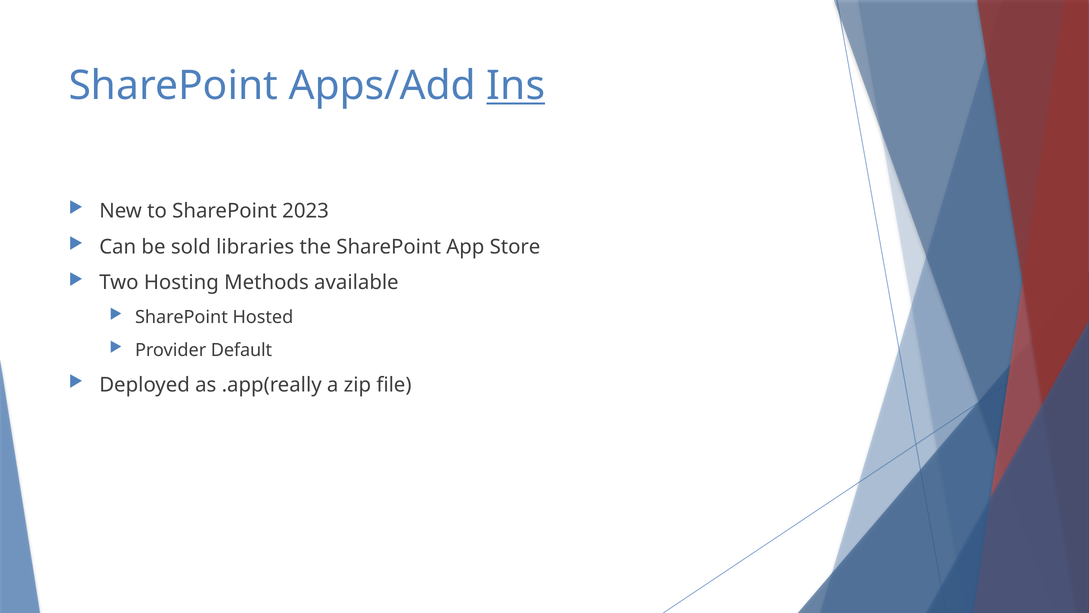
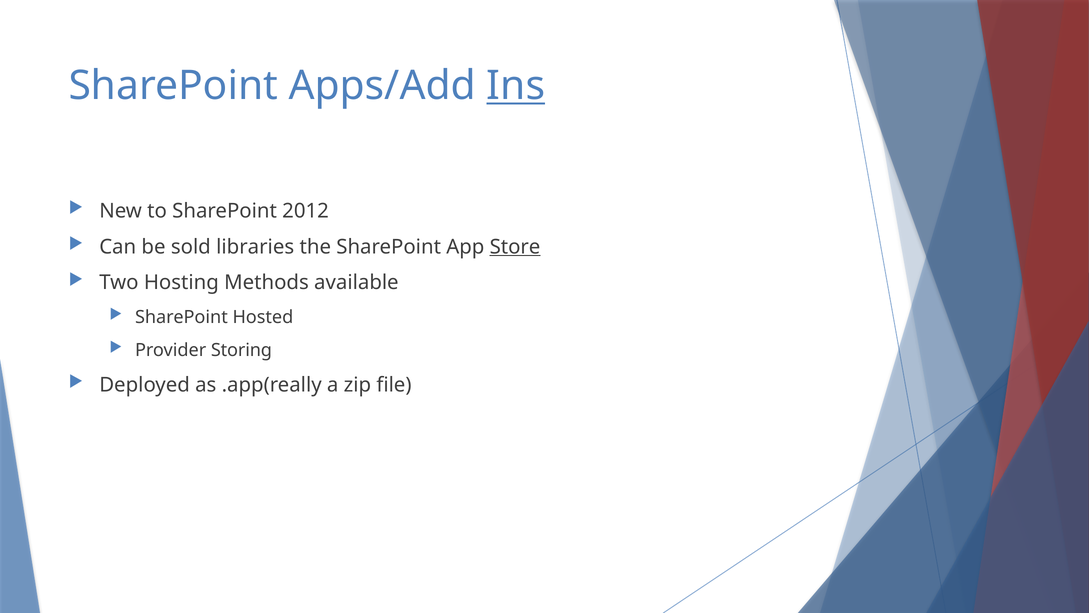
2023: 2023 -> 2012 (306, 211)
Store underline: none -> present (515, 247)
Default: Default -> Storing (241, 350)
